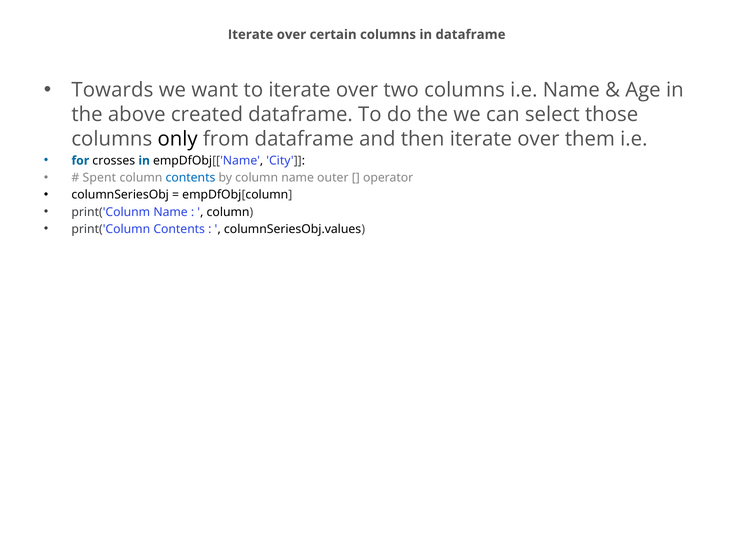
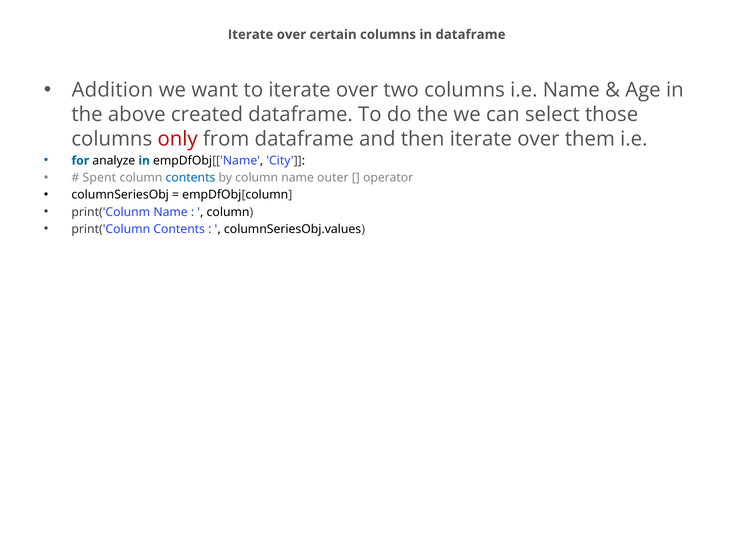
Towards: Towards -> Addition (112, 90)
only colour: black -> red (178, 139)
crosses: crosses -> analyze (114, 161)
